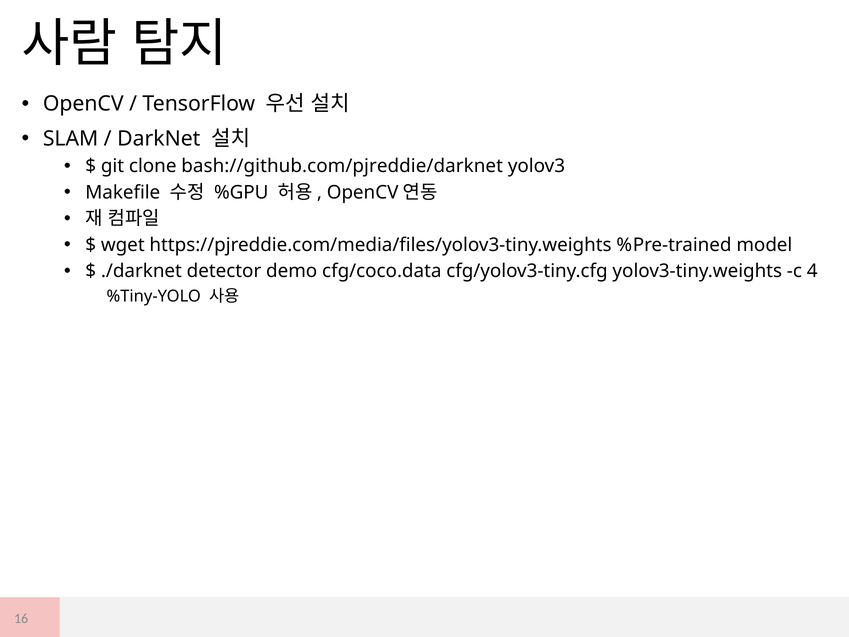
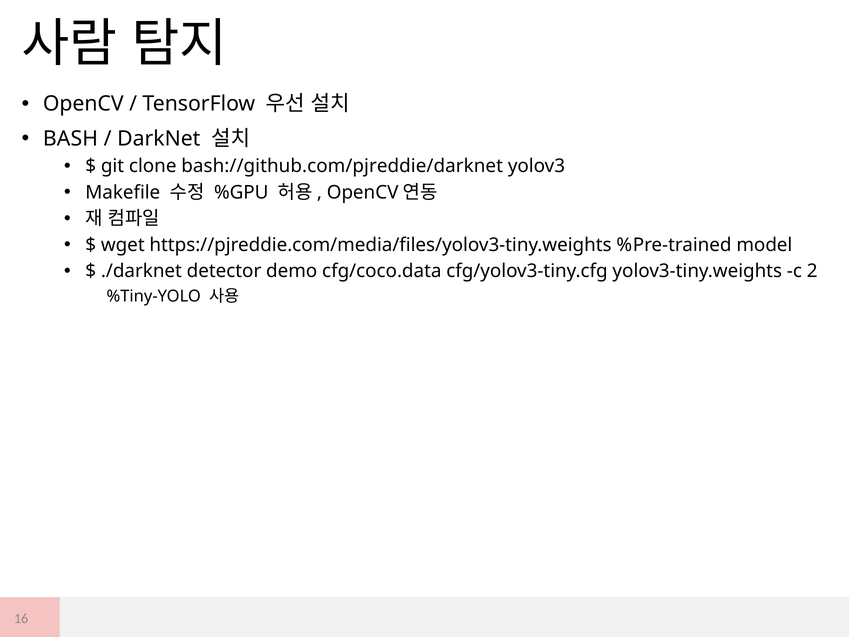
SLAM: SLAM -> BASH (70, 139)
4: 4 -> 2 (812, 271)
